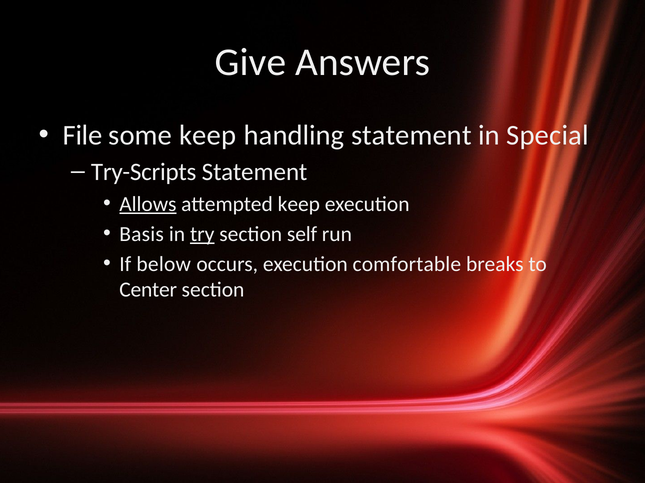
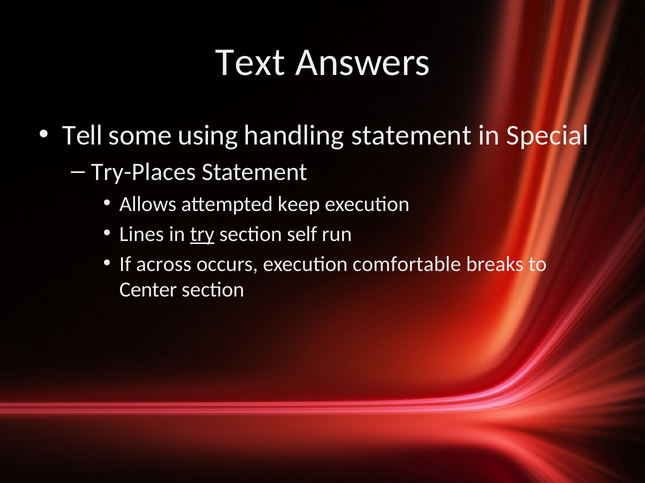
Give: Give -> Text (250, 62)
File: File -> Tell (83, 135)
some keep: keep -> using (208, 135)
Try-Scripts: Try-Scripts -> Try-Places (143, 172)
Allows underline: present -> none (148, 204)
Basis: Basis -> Lines (142, 234)
below: below -> across (164, 264)
